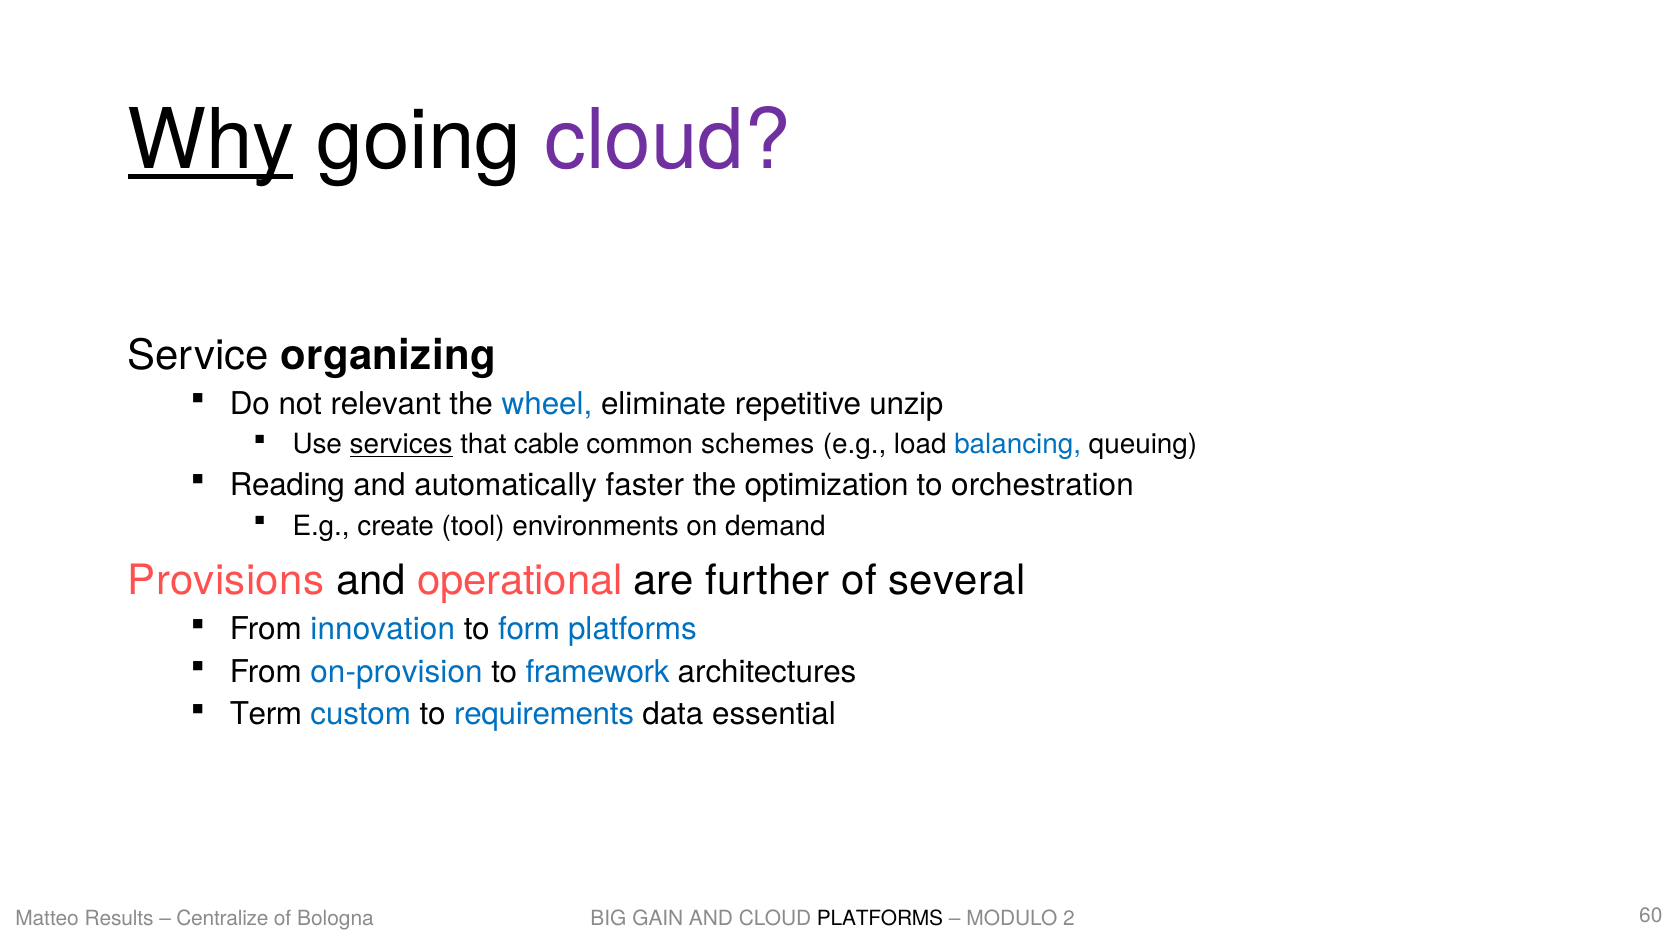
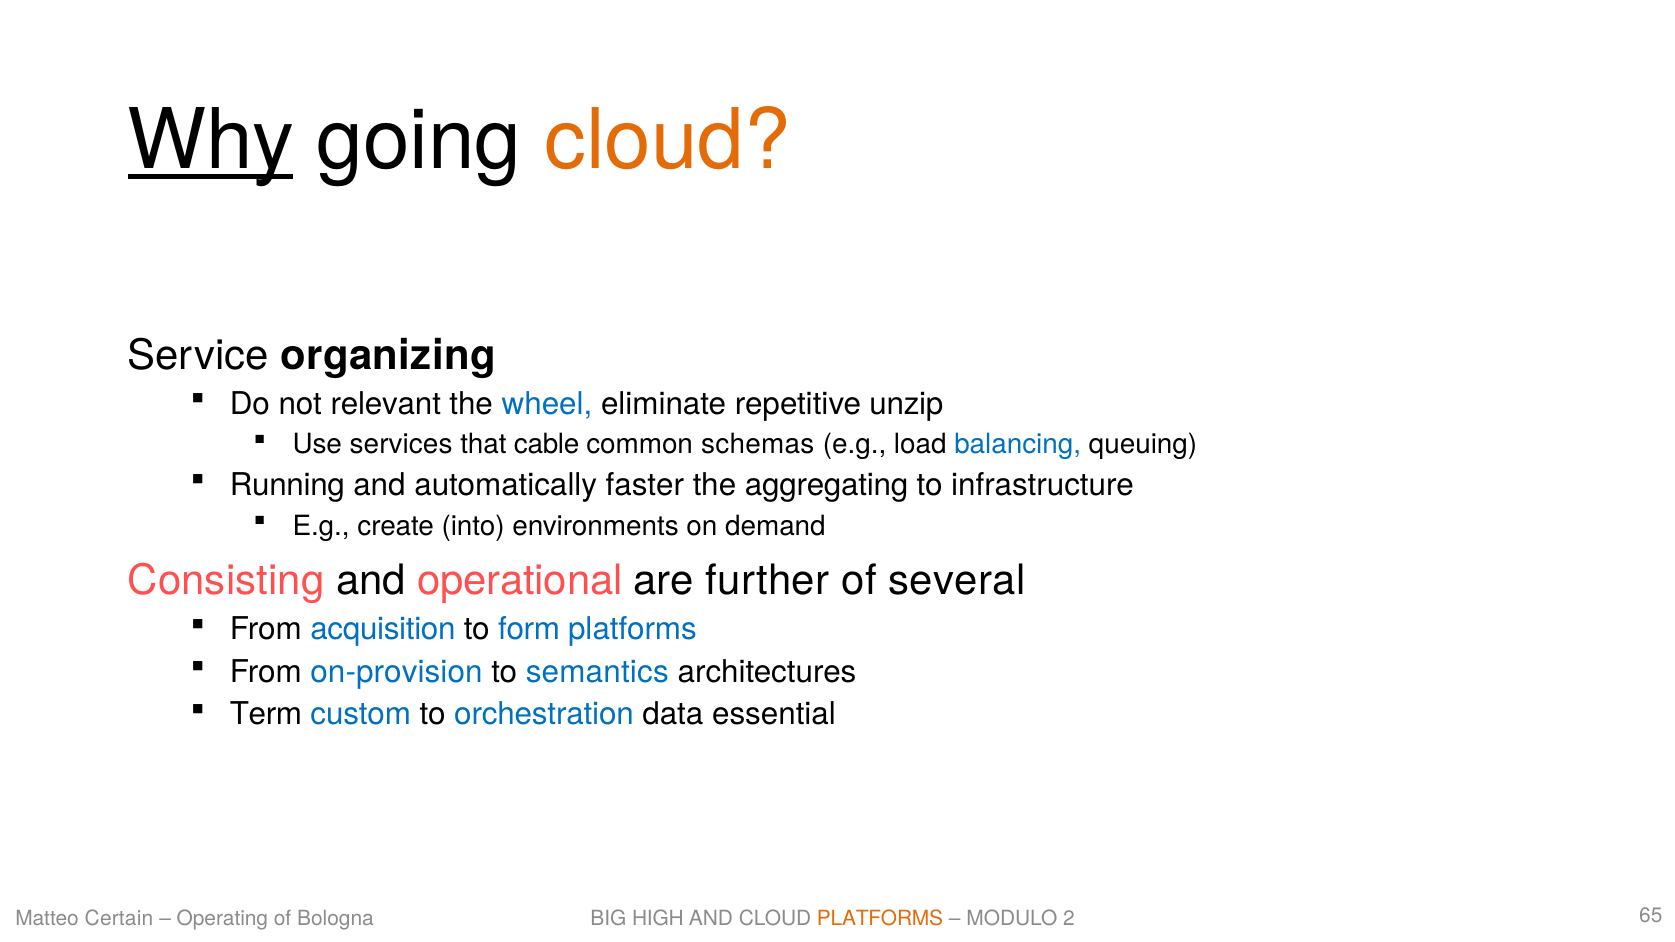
cloud colour: purple -> orange (668, 141)
services underline: present -> none (401, 445)
schemes: schemes -> schemas (758, 445)
Reading: Reading -> Running (287, 485)
optimization: optimization -> aggregating (827, 485)
orchestration: orchestration -> infrastructure (1043, 485)
tool: tool -> into (473, 526)
Provisions: Provisions -> Consisting (226, 581)
innovation: innovation -> acquisition (383, 629)
framework: framework -> semantics (597, 672)
requirements: requirements -> orchestration (544, 715)
Results: Results -> Certain (119, 919)
Centralize: Centralize -> Operating (222, 919)
GAIN: GAIN -> HIGH (658, 919)
PLATFORMS colour: black -> orange (880, 919)
60: 60 -> 65 (1651, 916)
